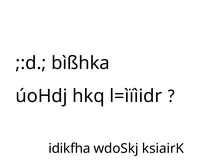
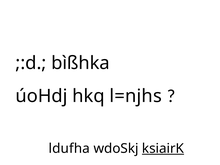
l=ìïìidr: l=ìïìidr -> l=njhs (136, 96)
idikfha: idikfha -> ldufha (69, 149)
ksiairK underline: none -> present (163, 149)
